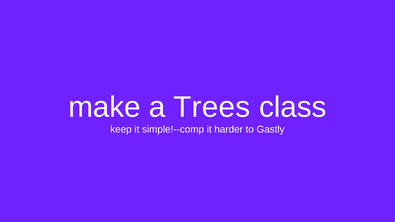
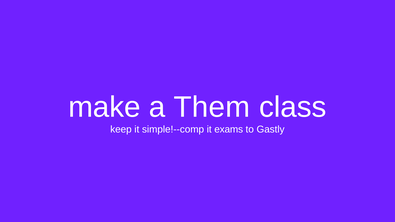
Trees: Trees -> Them (212, 107)
harder: harder -> exams (229, 130)
